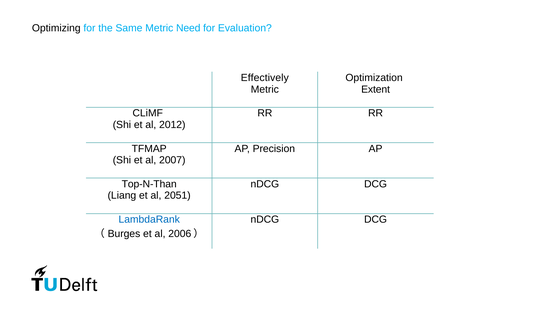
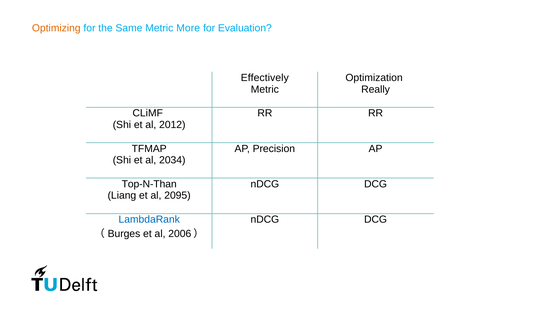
Optimizing colour: black -> orange (56, 28)
Need: Need -> More (188, 28)
Extent: Extent -> Really (376, 90)
2007: 2007 -> 2034 (172, 160)
2051: 2051 -> 2095 (177, 196)
